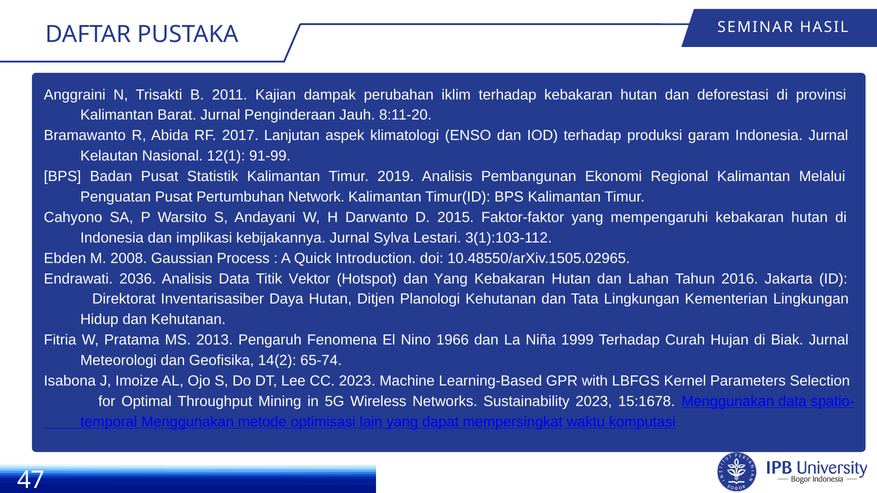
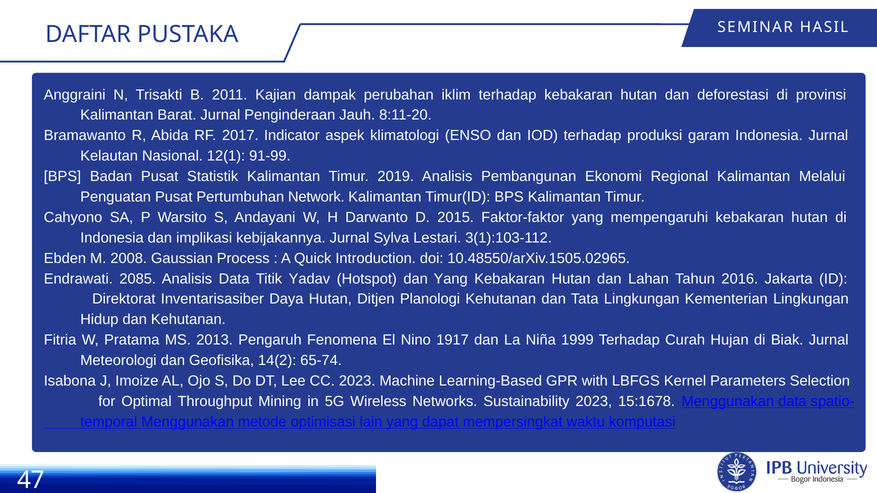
Lanjutan: Lanjutan -> Indicator (292, 136)
2036: 2036 -> 2085 (138, 279)
Vektor: Vektor -> Yadav (309, 279)
1966: 1966 -> 1917 (453, 340)
